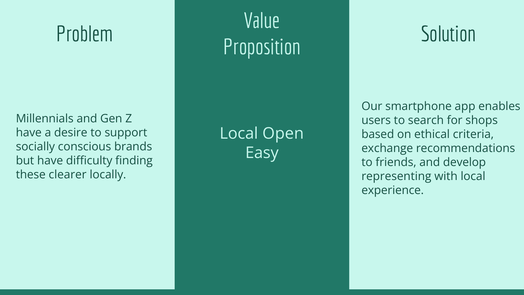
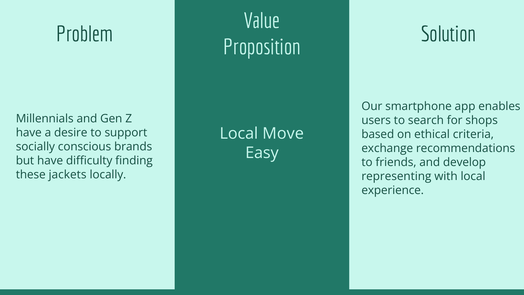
Open: Open -> Move (283, 133)
clearer: clearer -> jackets (68, 174)
